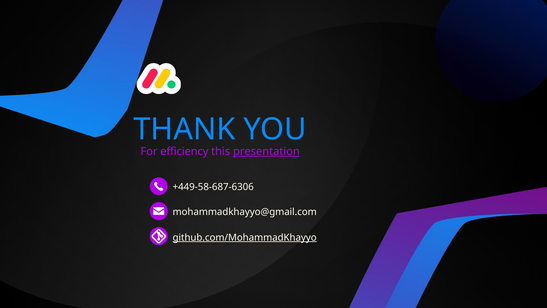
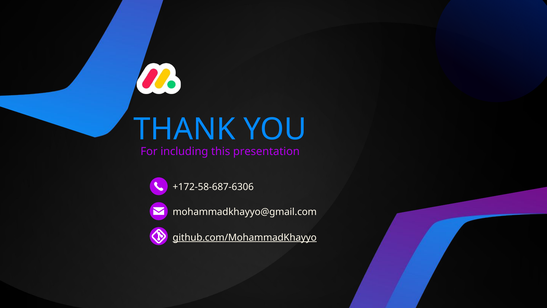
efficiency: efficiency -> including (184, 151)
presentation underline: present -> none (266, 151)
+449-58-687-6306: +449-58-687-6306 -> +172-58-687-6306 (213, 187)
